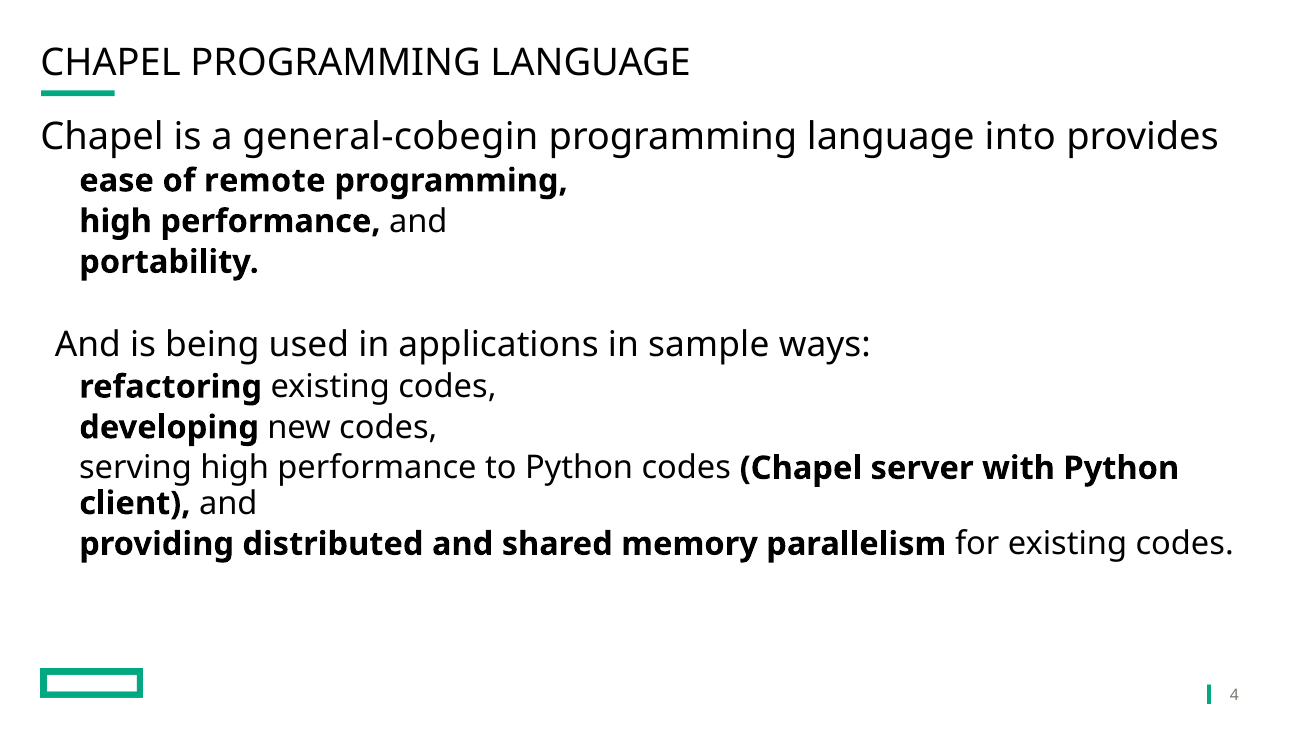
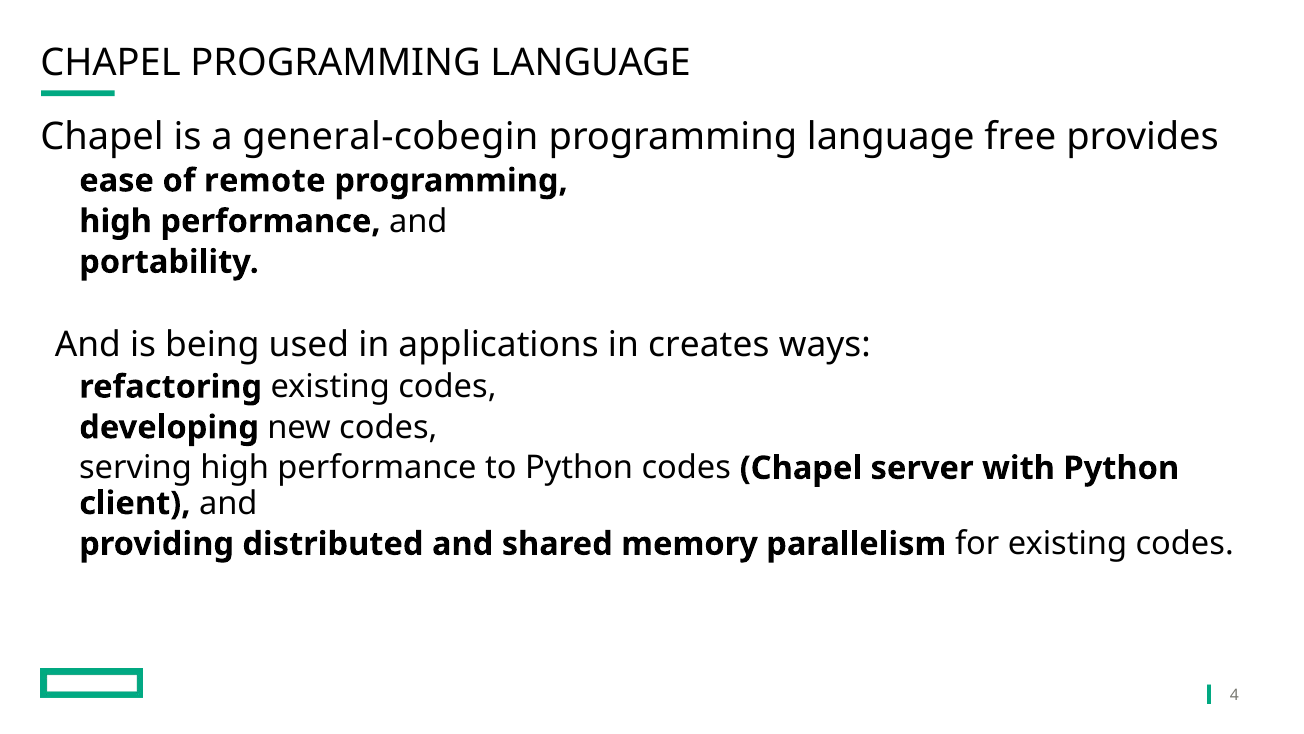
into: into -> free (1020, 137)
sample: sample -> creates (709, 344)
